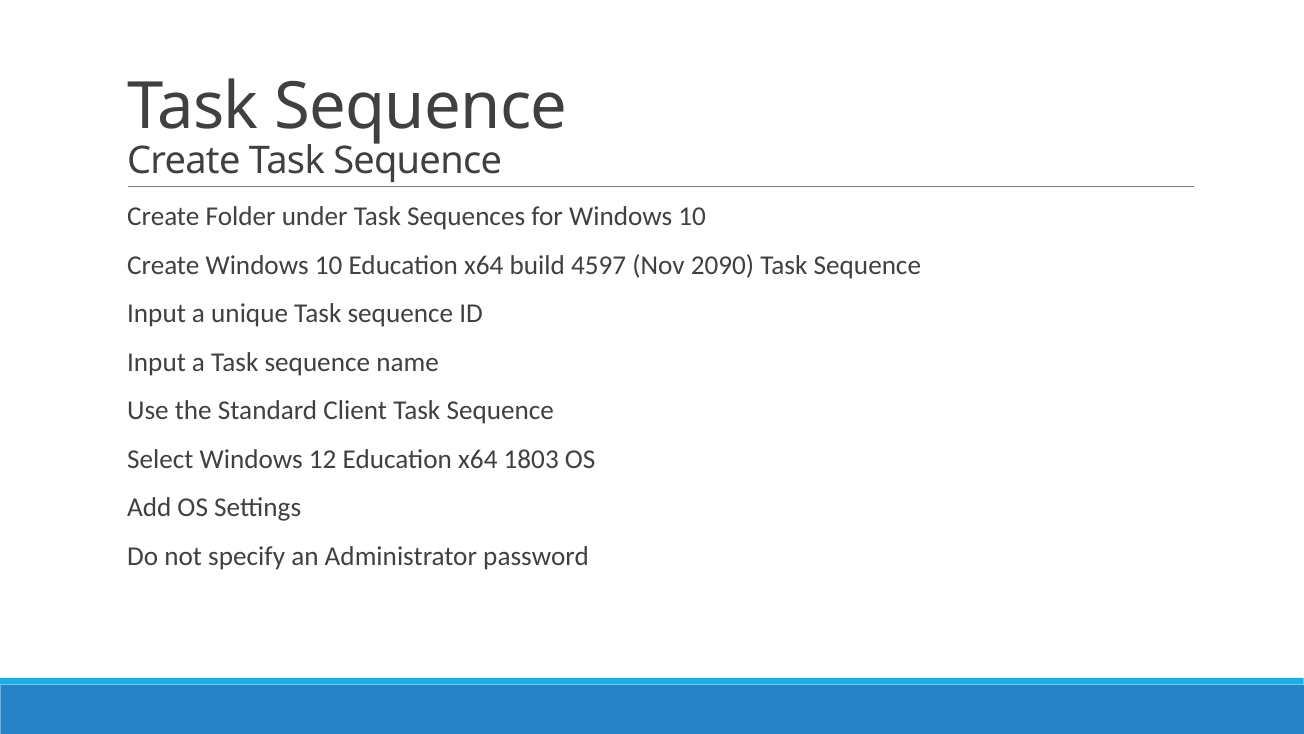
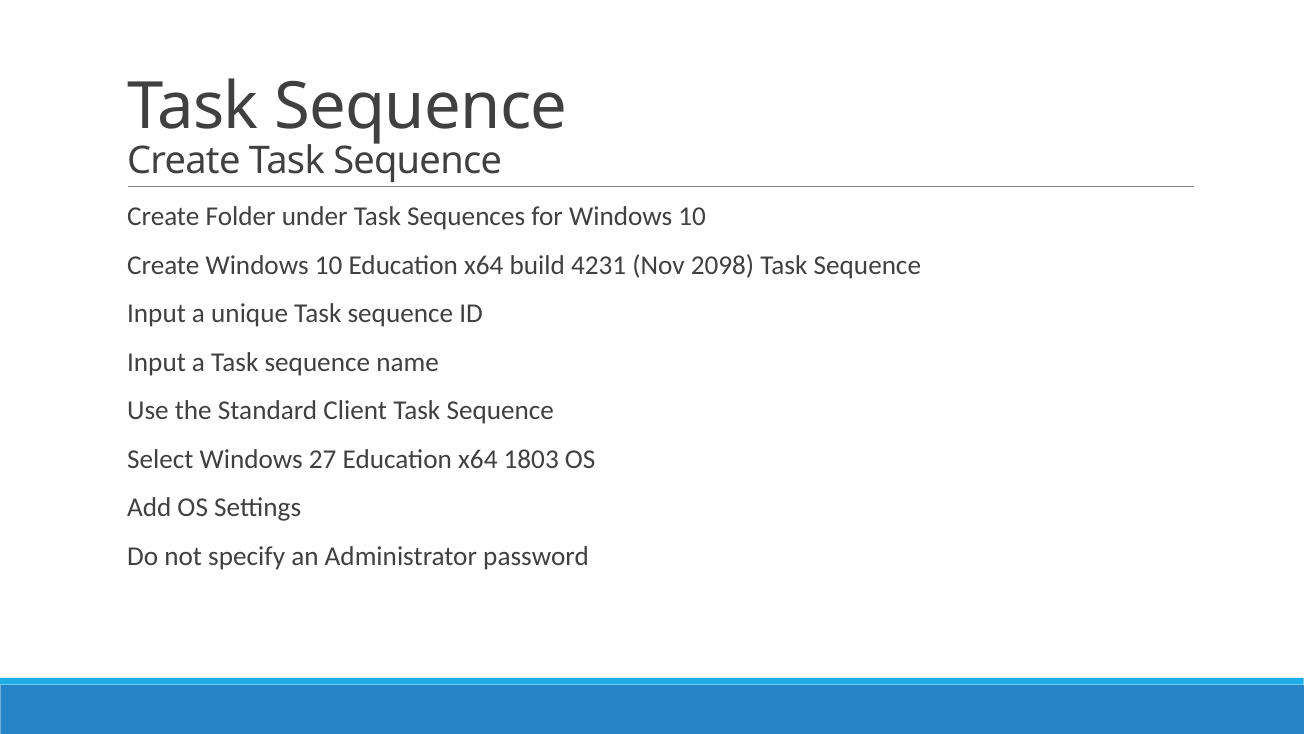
4597: 4597 -> 4231 (599, 265)
2090: 2090 -> 2098 (723, 265)
12: 12 -> 27 (323, 459)
